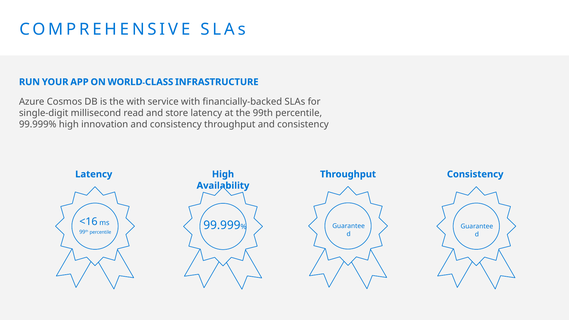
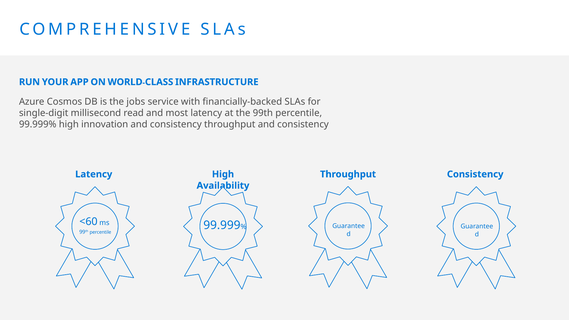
the with: with -> jobs (136, 102)
store: store -> most (177, 113)
<16: <16 -> <60 (88, 222)
